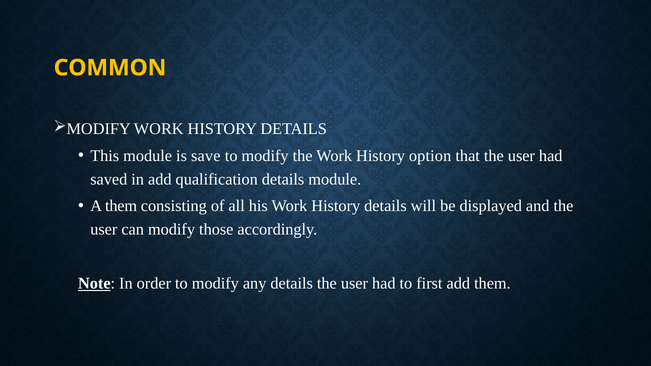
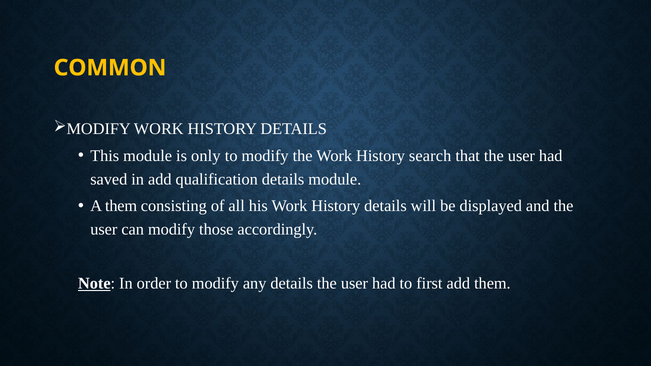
save: save -> only (206, 156)
option: option -> search (430, 156)
